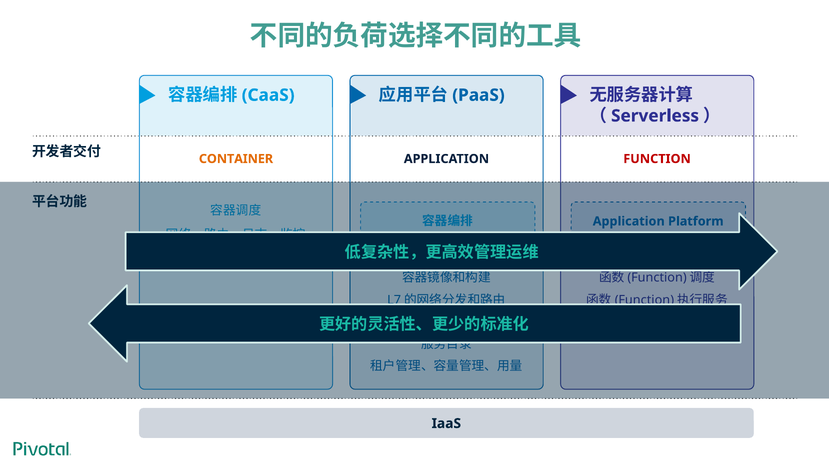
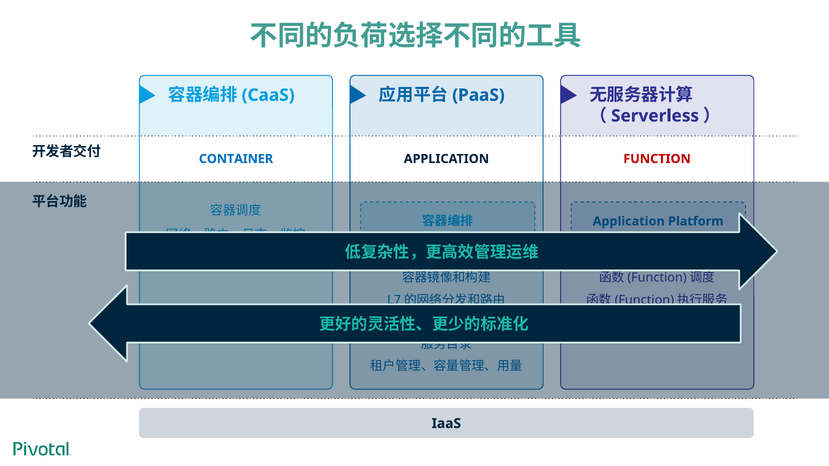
CONTAINER colour: orange -> blue (236, 159)
